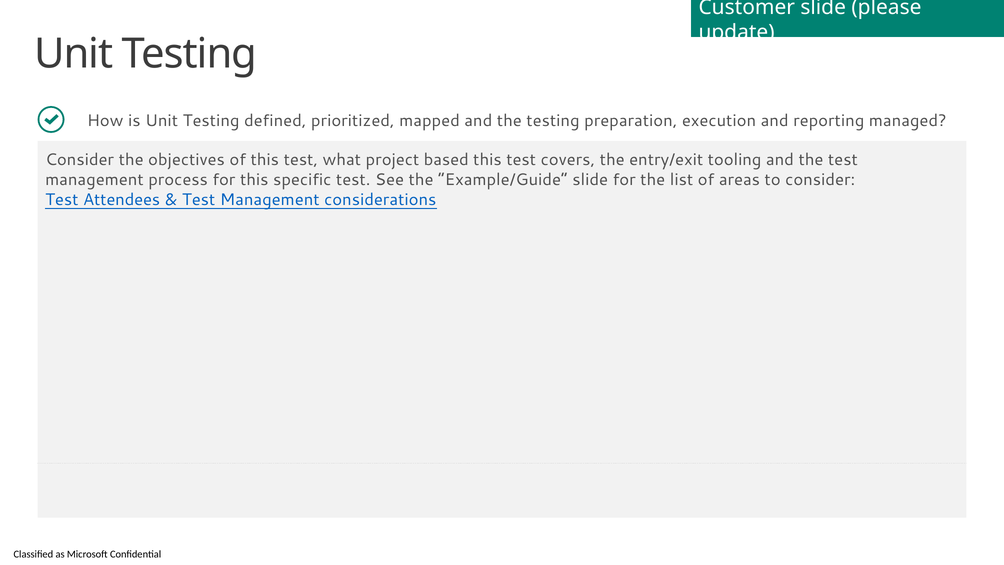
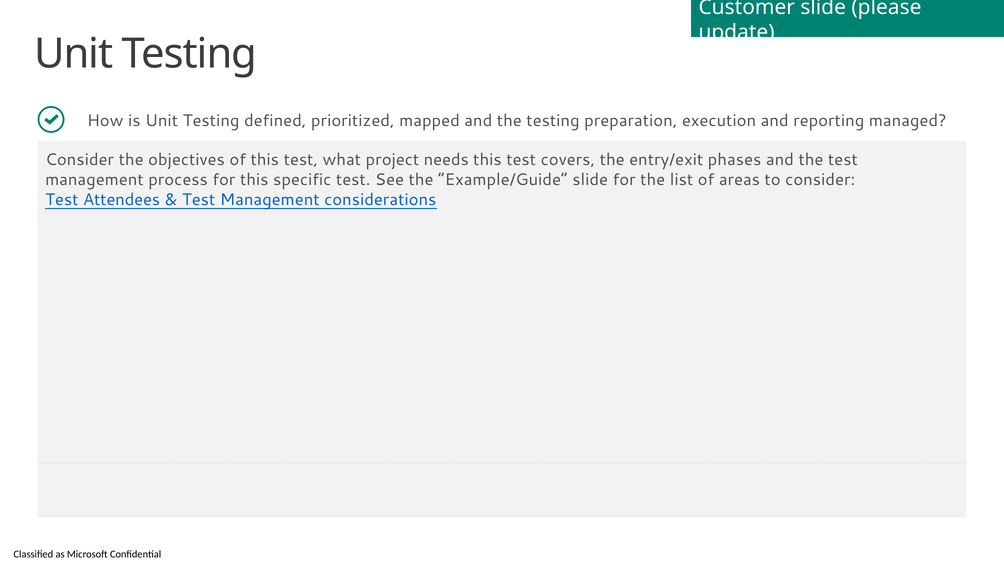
based: based -> needs (446, 160)
tooling: tooling -> phases (735, 160)
